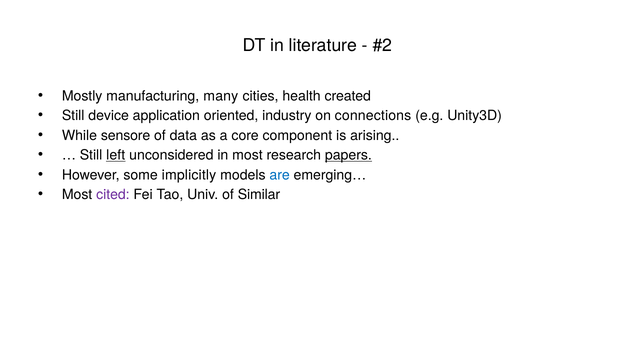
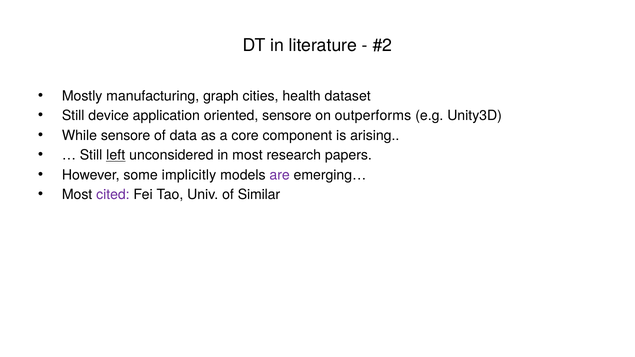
many: many -> graph (221, 96)
created: created -> dataset (348, 96)
oriented industry: industry -> sensore (287, 116)
connections: connections -> outperforms (373, 116)
papers underline: present -> none (348, 155)
are colour: blue -> purple (280, 175)
